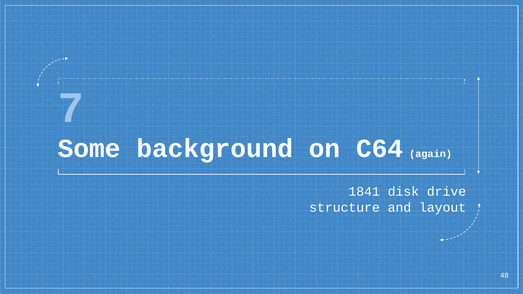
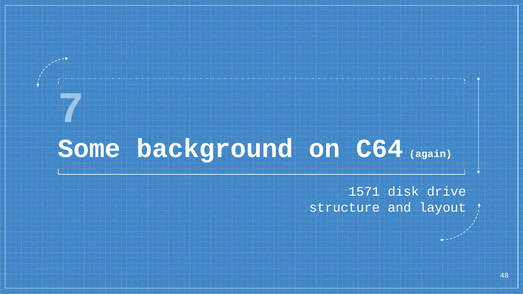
1841: 1841 -> 1571 (364, 192)
